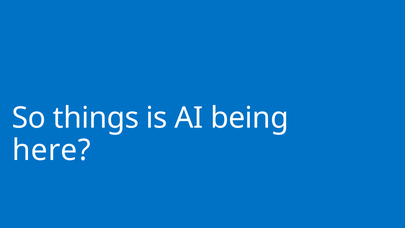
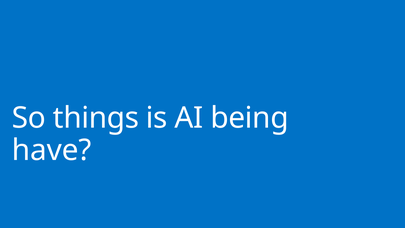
here: here -> have (52, 150)
